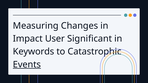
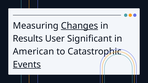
Changes underline: none -> present (79, 26)
Impact: Impact -> Results (28, 39)
Keywords: Keywords -> American (33, 52)
